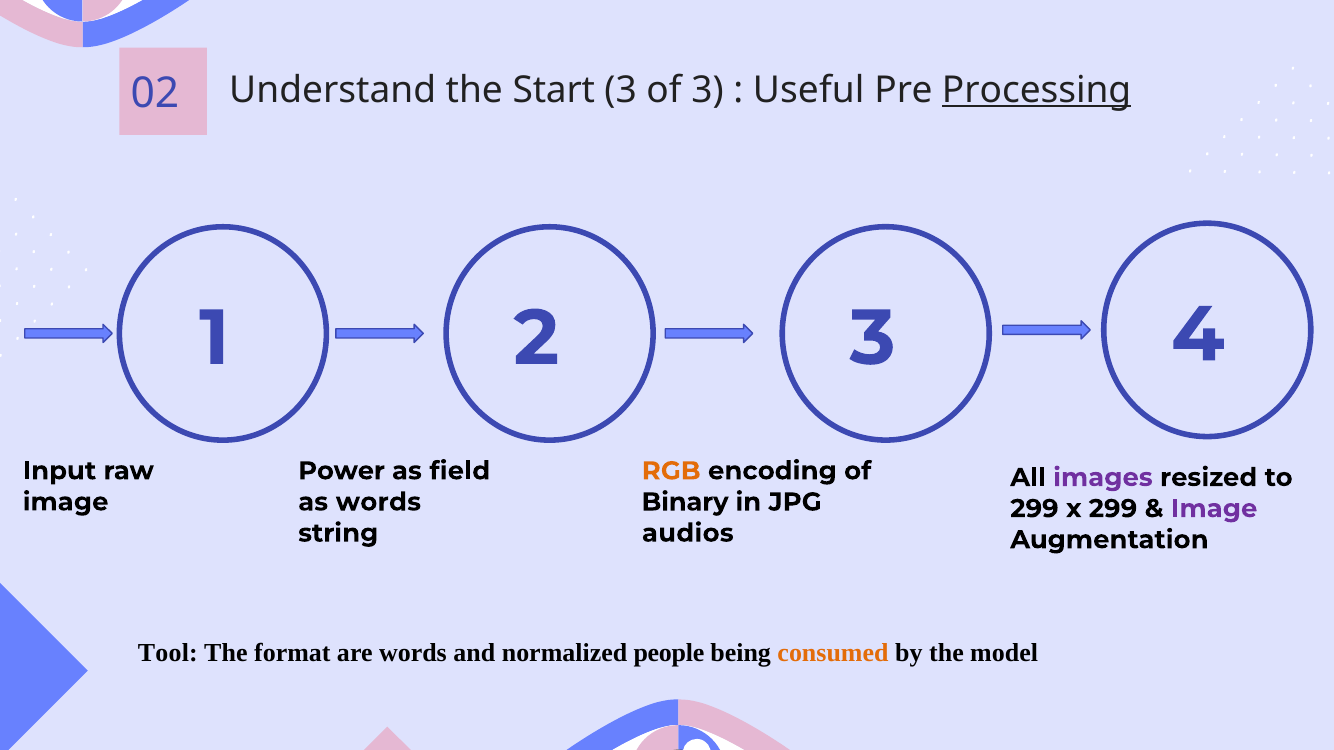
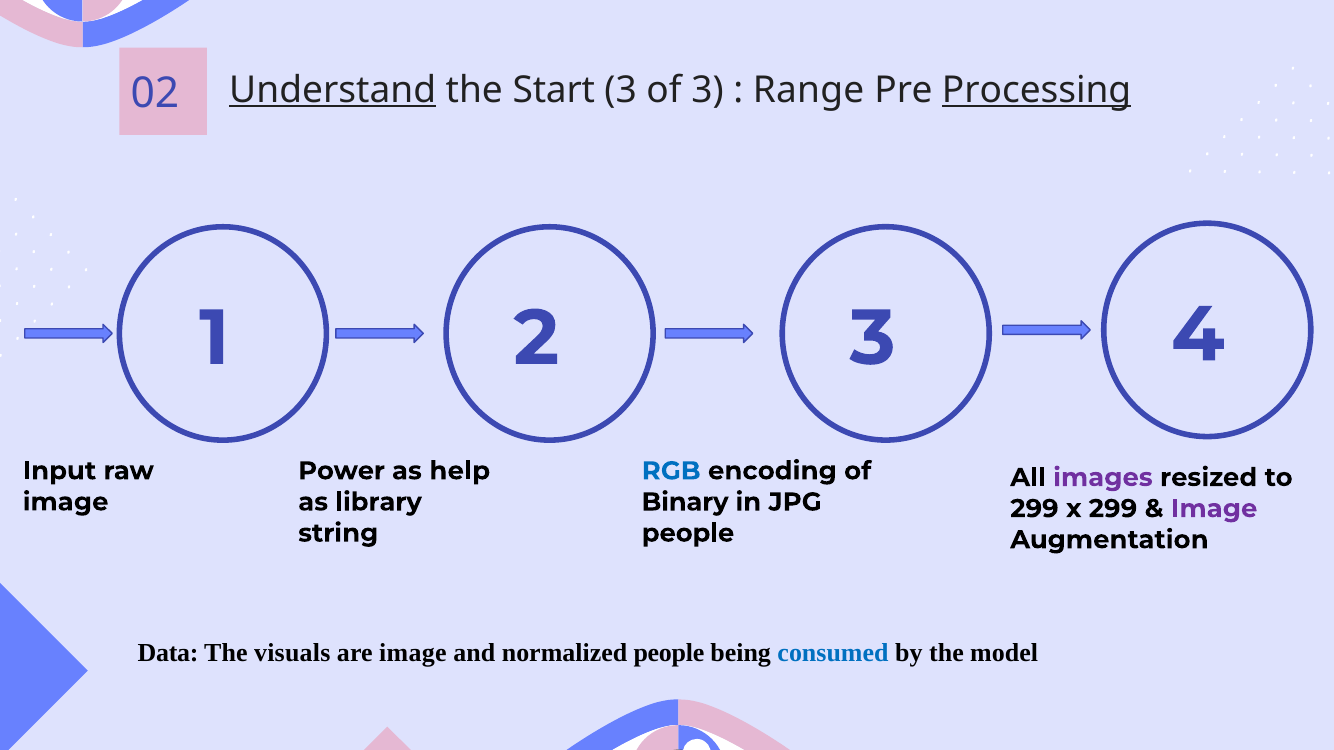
Understand underline: none -> present (333, 90)
Useful: Useful -> Range (809, 90)
field: field -> help (460, 471)
RGB colour: orange -> blue (671, 471)
as words: words -> library (379, 502)
audios: audios -> people (688, 533)
Tool: Tool -> Data (168, 654)
format: format -> visuals (292, 654)
are words: words -> image (413, 654)
consumed colour: orange -> blue (833, 654)
